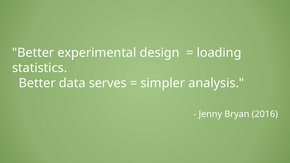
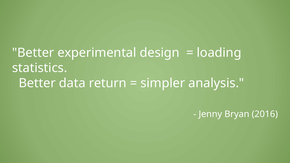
serves: serves -> return (108, 83)
